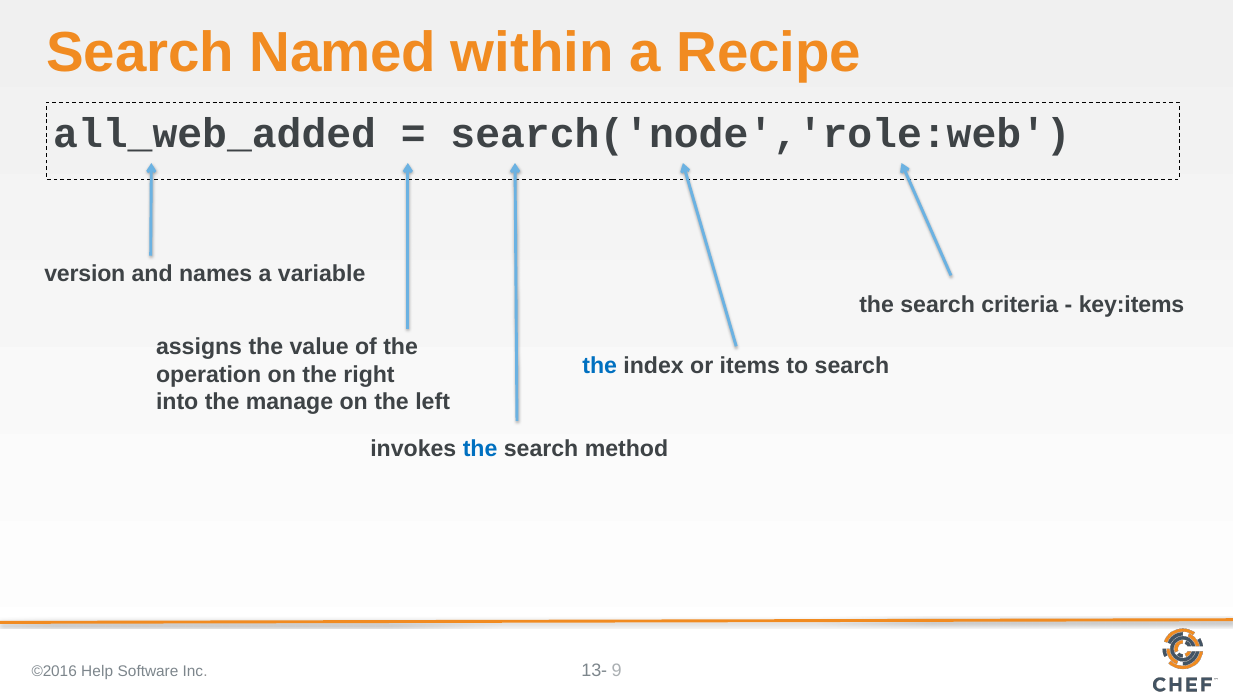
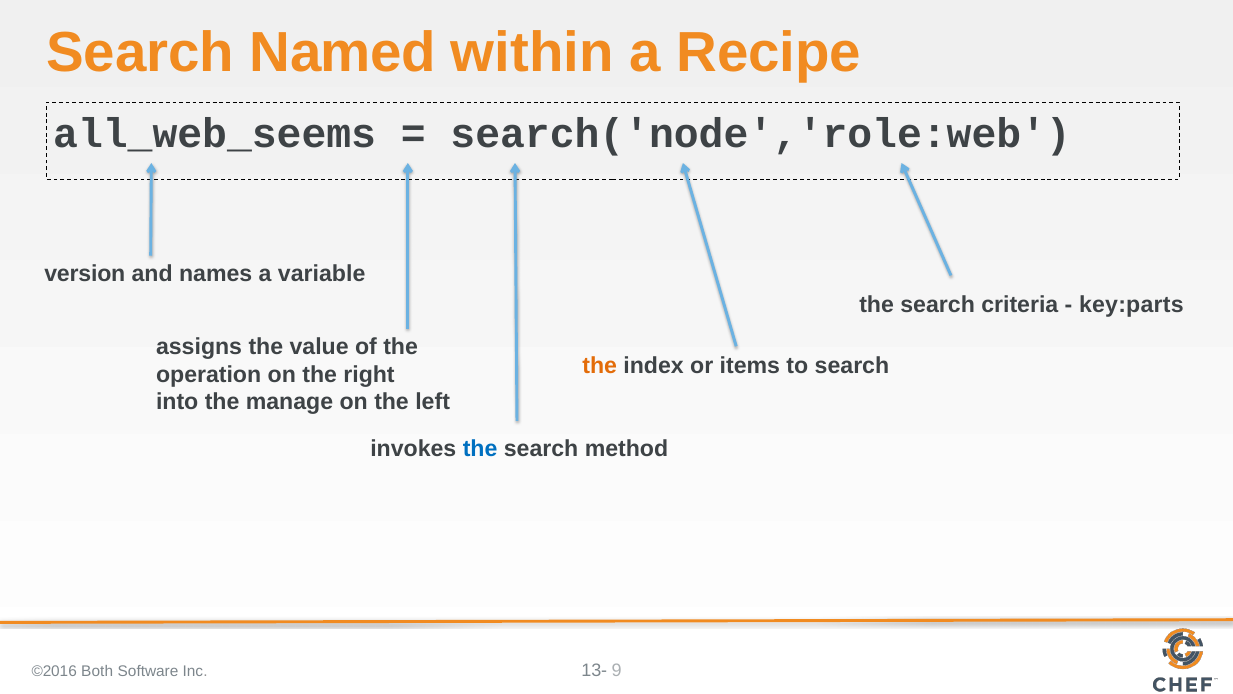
all_web_added: all_web_added -> all_web_seems (215, 133)
key:items: key:items -> key:parts (1131, 305)
the colour: blue -> orange (600, 366)
Help: Help -> Both (97, 671)
